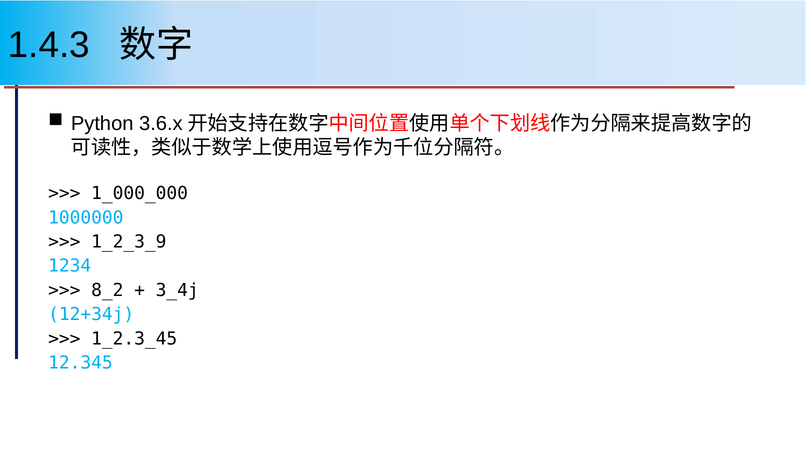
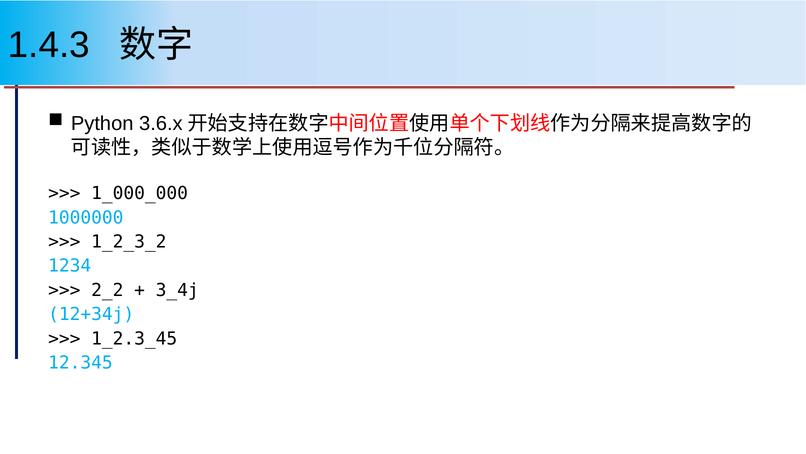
1_2_3_9: 1_2_3_9 -> 1_2_3_2 (129, 242)
8_2: 8_2 -> 2_2 (107, 290)
